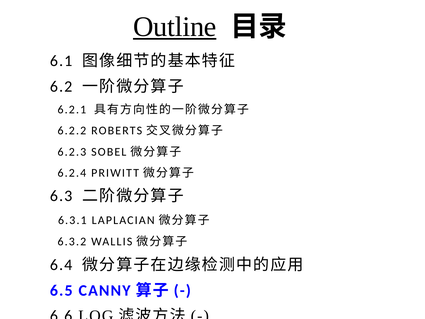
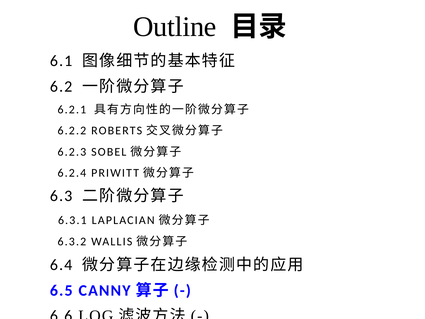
Outline underline: present -> none (175, 27)
